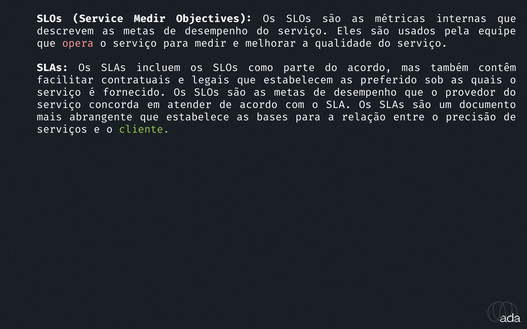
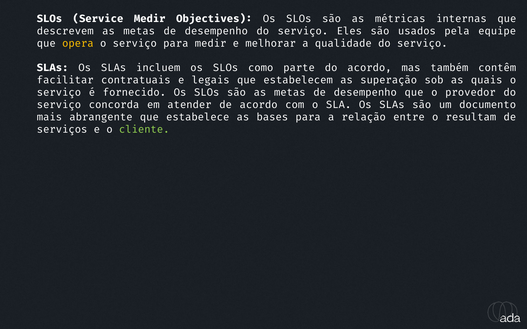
opera colour: pink -> yellow (78, 43)
preferido: preferido -> superação (389, 80)
precisão: precisão -> resultam (471, 117)
